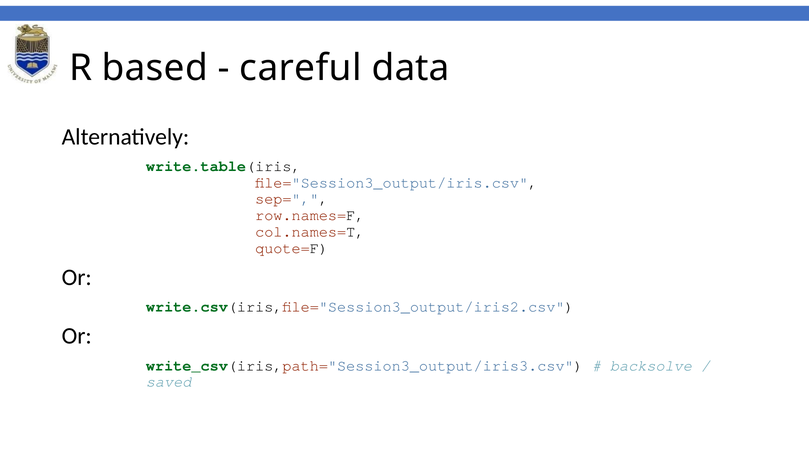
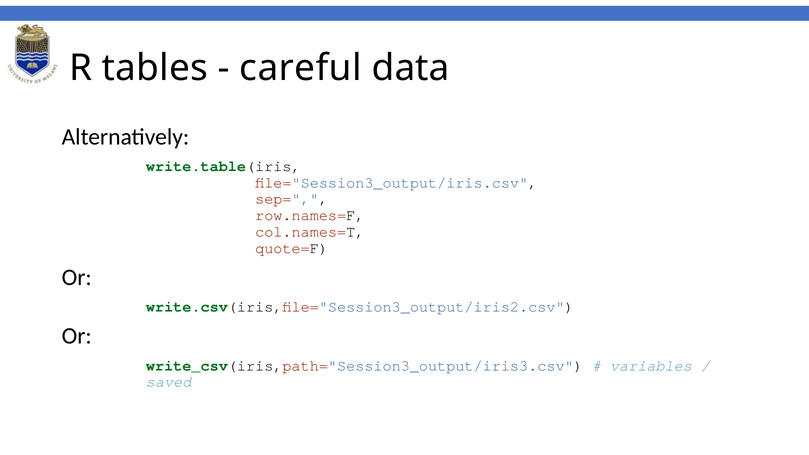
based: based -> tables (155, 68)
backsolve: backsolve -> variables (651, 366)
